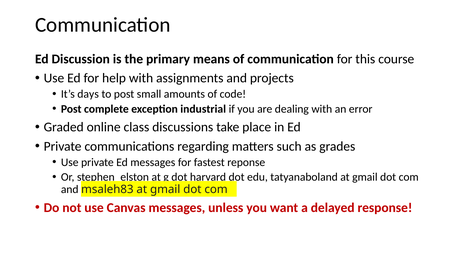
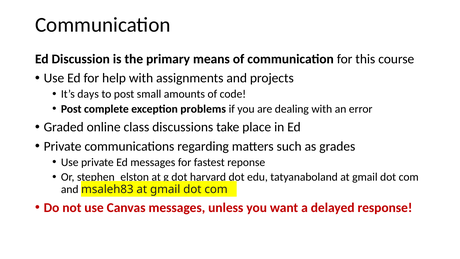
industrial: industrial -> problems (203, 109)
